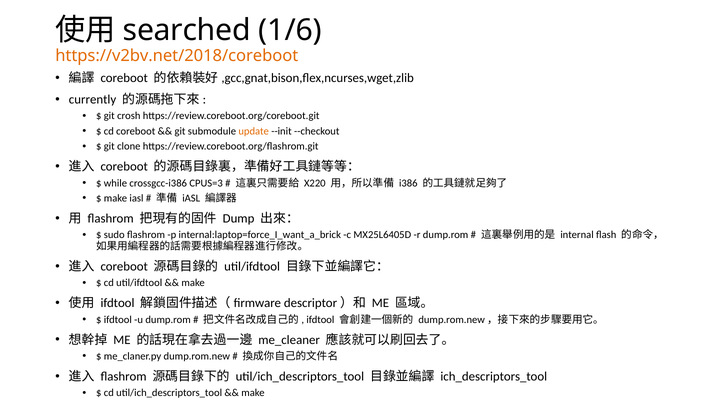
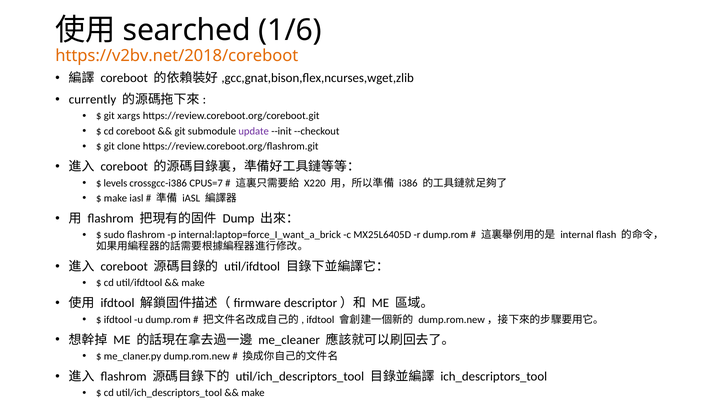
crosh: crosh -> xargs (129, 116)
update colour: orange -> purple (254, 131)
while: while -> levels (115, 183)
CPUS=3: CPUS=3 -> CPUS=7 (206, 183)
